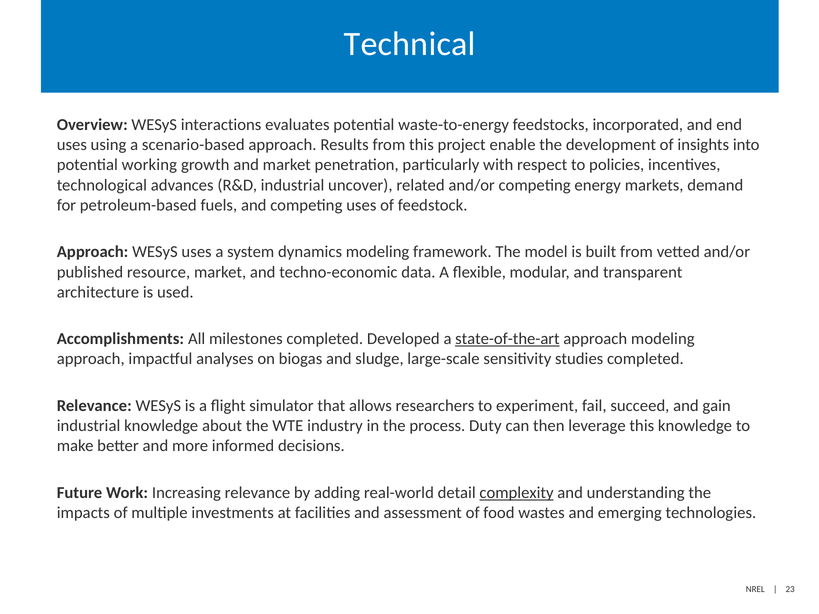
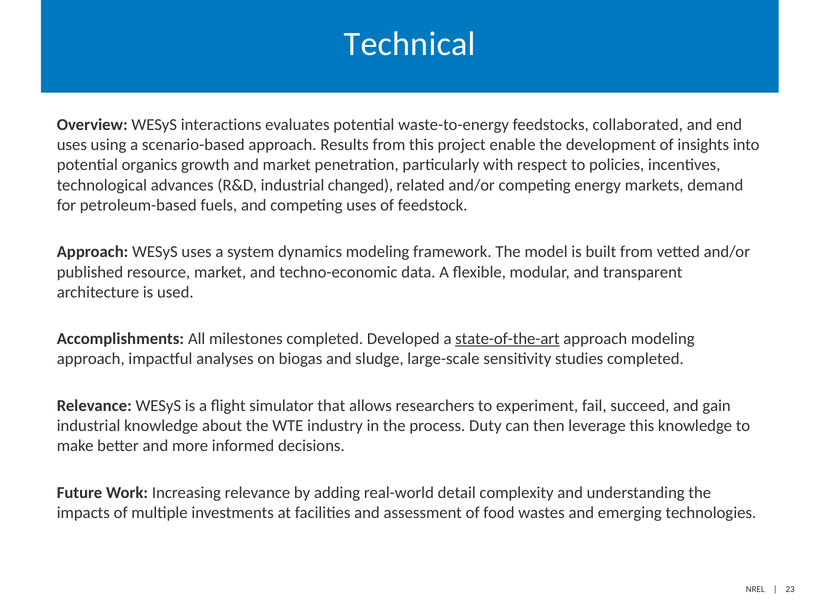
incorporated: incorporated -> collaborated (638, 125)
working: working -> organics (150, 165)
uncover: uncover -> changed (360, 185)
complexity underline: present -> none (517, 493)
